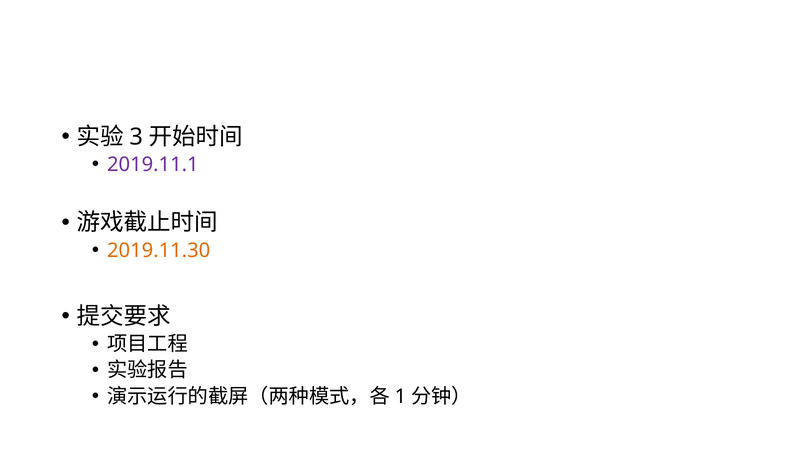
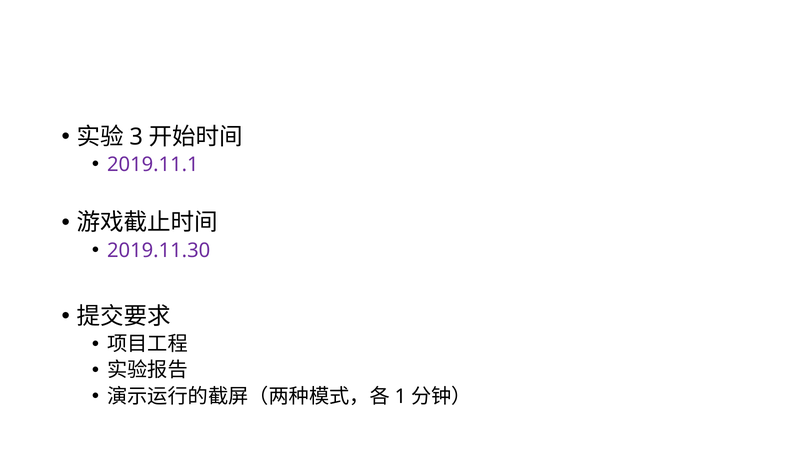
2019.11.30 colour: orange -> purple (159, 250)
